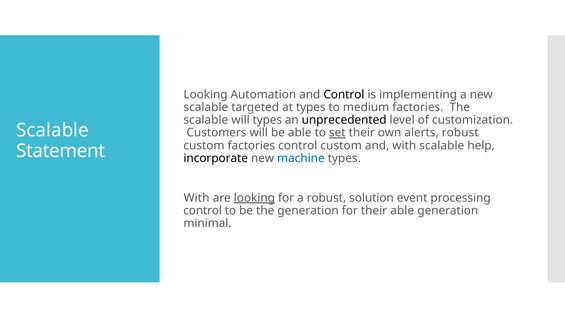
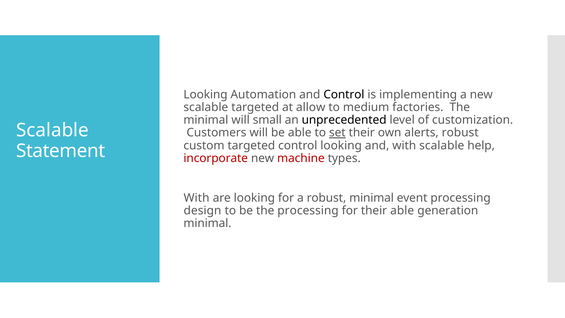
at types: types -> allow (311, 107)
scalable: scalable -> minimal (206, 120)
will types: types -> small (267, 120)
custom factories: factories -> targeted (251, 145)
control custom: custom -> looking (341, 145)
incorporate colour: black -> red (216, 158)
machine colour: blue -> red (301, 158)
looking underline: present -> none (254, 198)
robust solution: solution -> minimal (372, 198)
control: control -> design (202, 210)
the generation: generation -> processing (308, 210)
